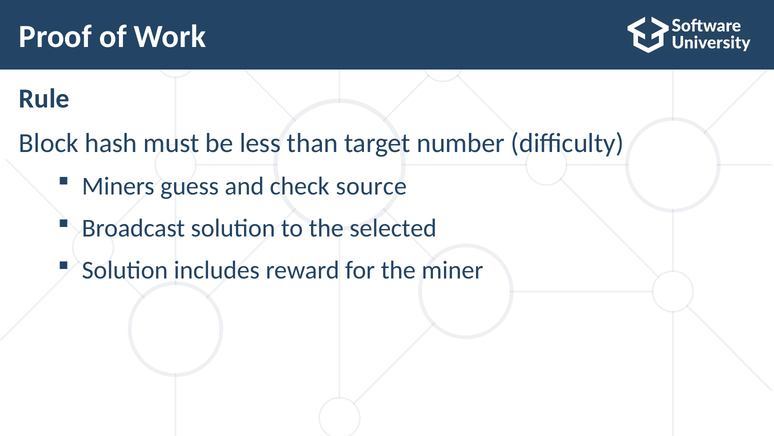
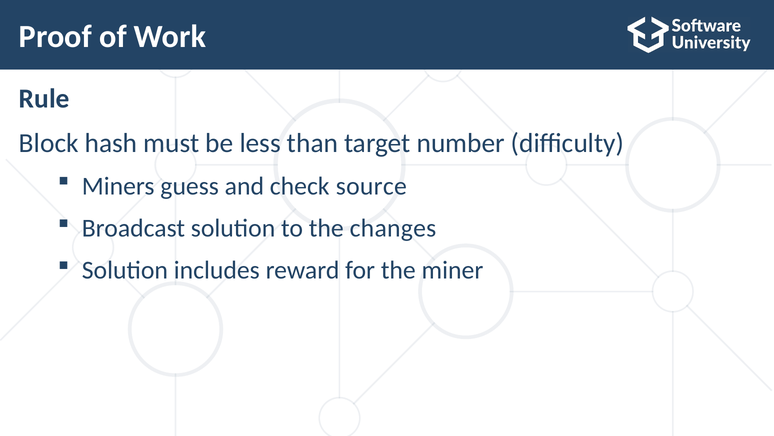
selected: selected -> changes (393, 228)
